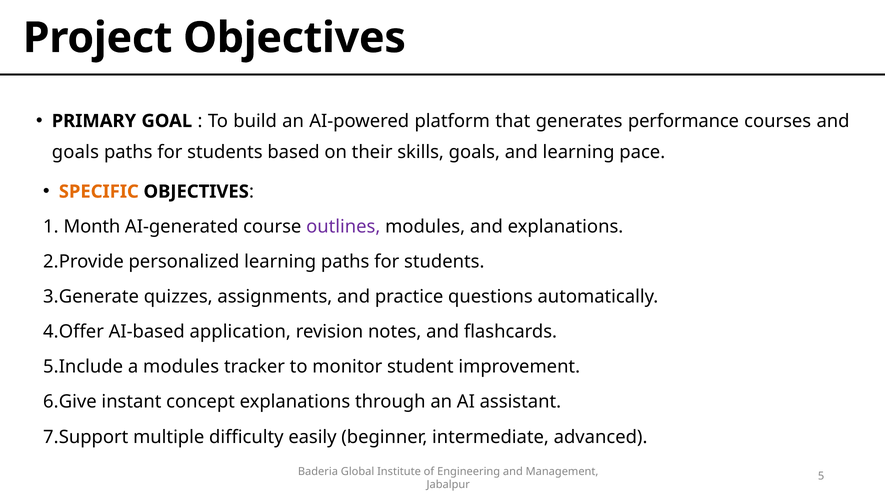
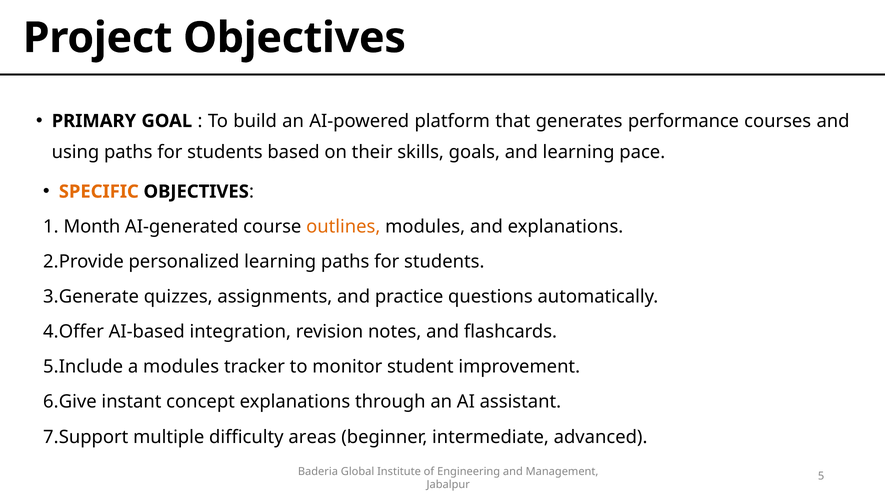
goals: goals -> using (75, 152)
outlines colour: purple -> orange (343, 227)
application: application -> integration (240, 332)
easily: easily -> areas (312, 437)
